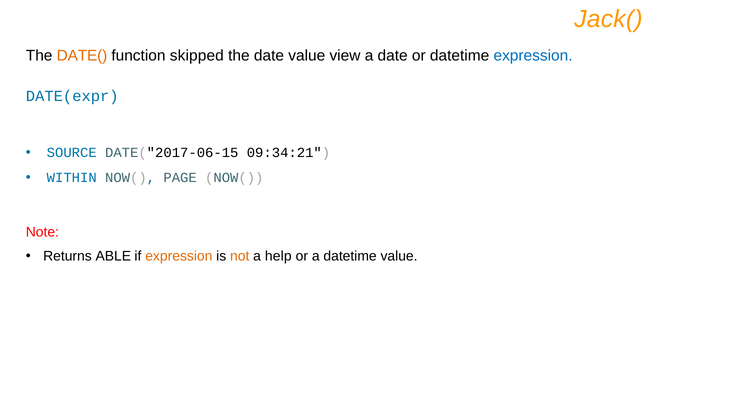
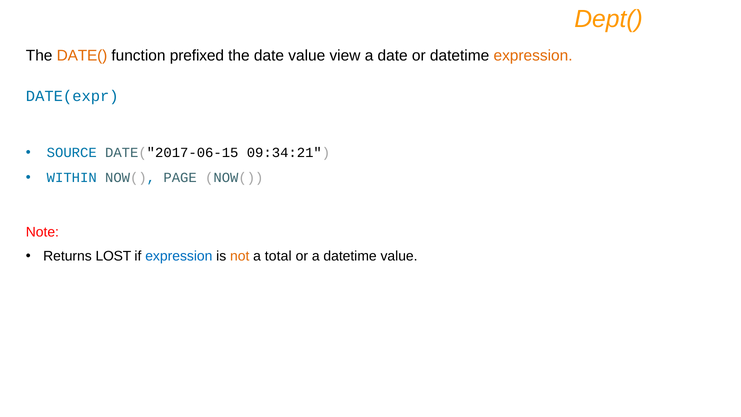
Jack(: Jack( -> Dept( (609, 19)
skipped: skipped -> prefixed (197, 56)
expression colour: blue -> orange (533, 56)
ABLE: ABLE -> LOST (113, 256)
expression colour: orange -> blue (179, 256)
help: help -> total (278, 256)
